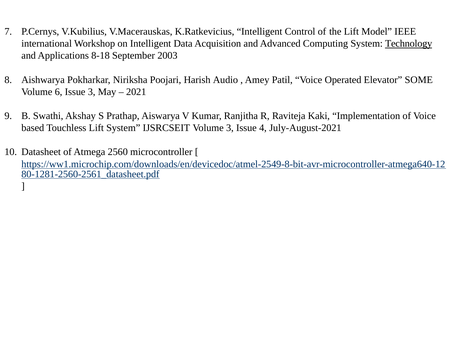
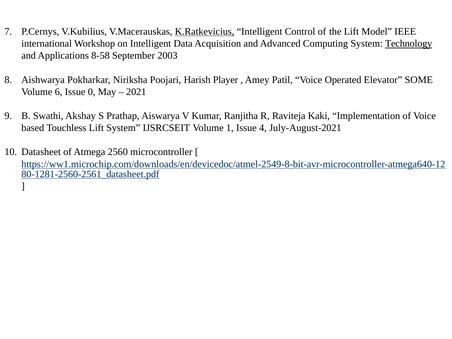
K.Ratkevicius underline: none -> present (205, 32)
8-18: 8-18 -> 8-58 (101, 56)
Audio: Audio -> Player (225, 80)
Issue 3: 3 -> 0 (92, 92)
Volume 3: 3 -> 1 (230, 128)
